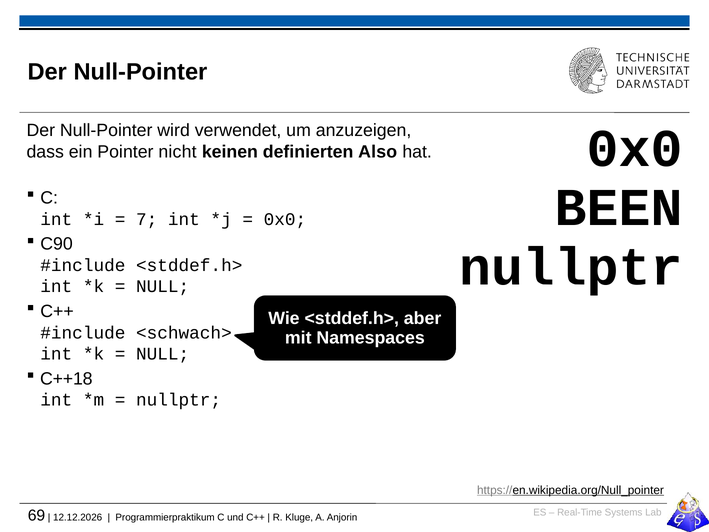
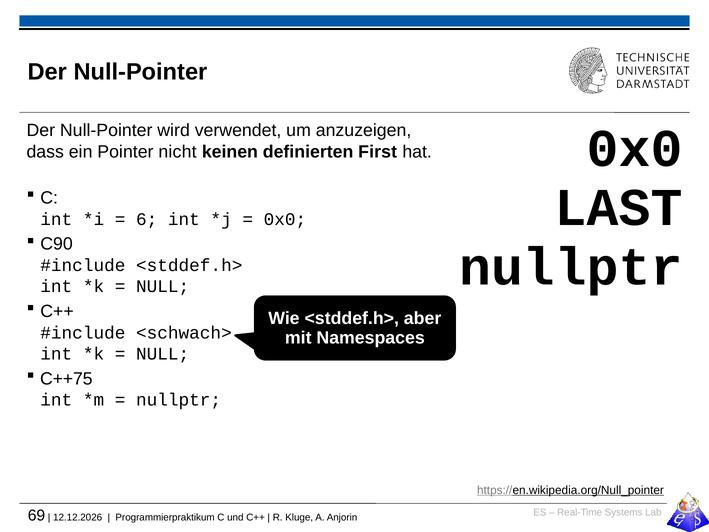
Also: Also -> First (378, 152)
BEEN: BEEN -> LAST (619, 208)
7: 7 -> 6 (147, 219)
C++18: C++18 -> C++75 (66, 379)
